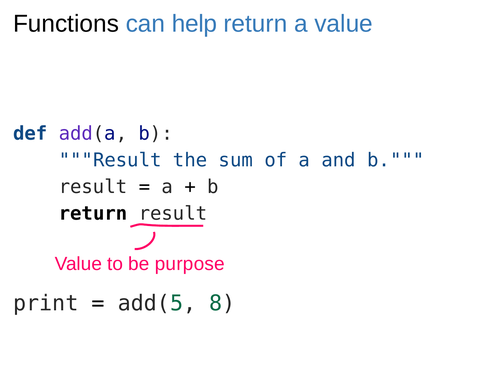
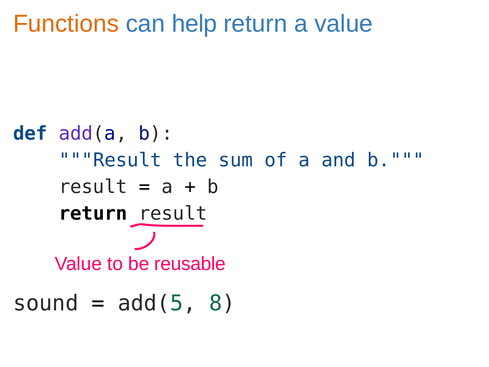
Functions colour: black -> orange (66, 24)
purpose: purpose -> reusable (190, 264)
print: print -> sound (46, 303)
